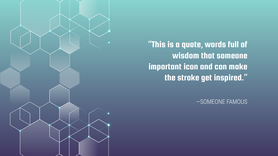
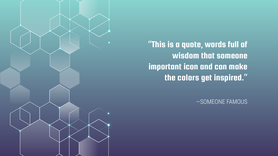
stroke: stroke -> colors (188, 78)
